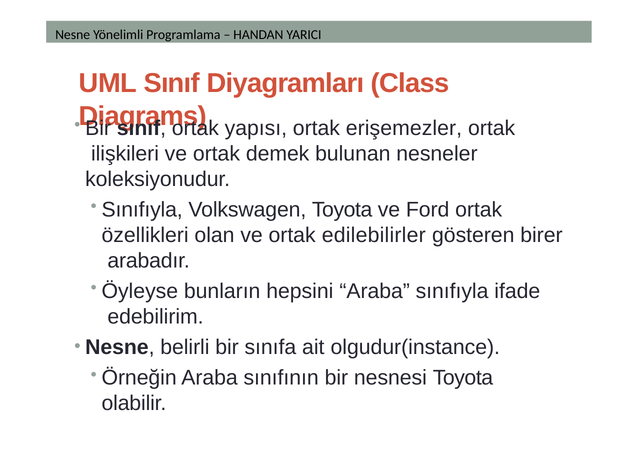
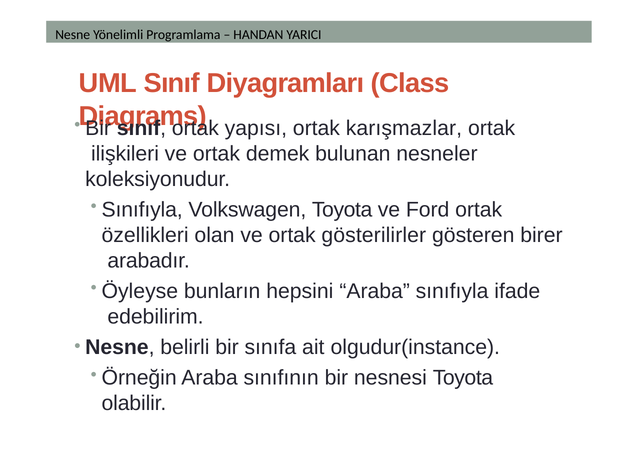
erişemezler: erişemezler -> karışmazlar (404, 128)
edilebilirler: edilebilirler -> gösterilirler (374, 235)
